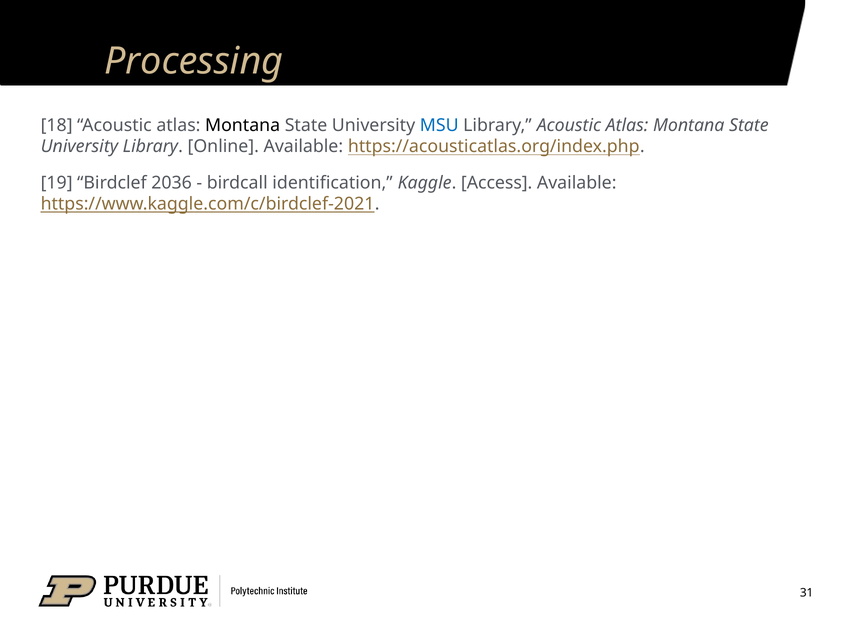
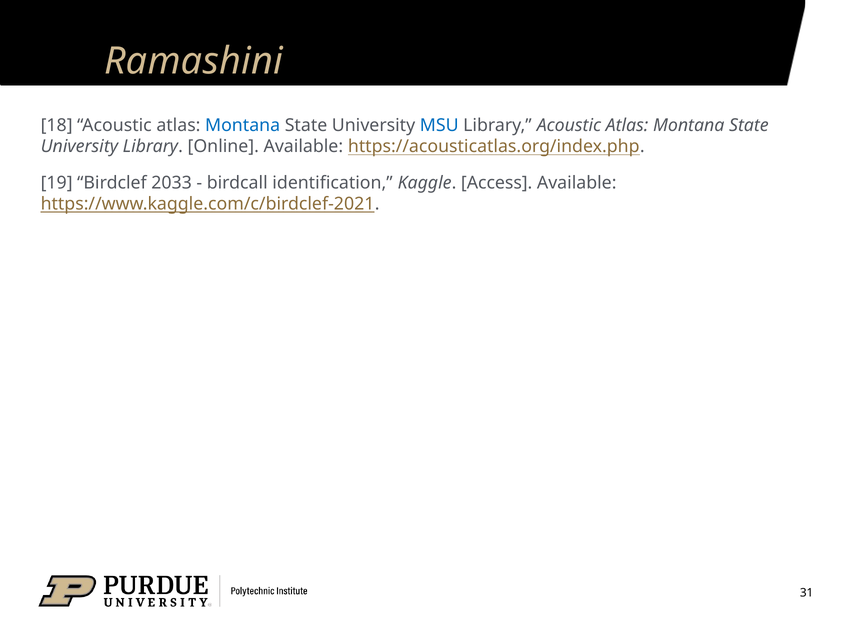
Processing: Processing -> Ramashini (194, 61)
Montana colour: black -> blue (243, 125)
2036: 2036 -> 2033 (172, 183)
